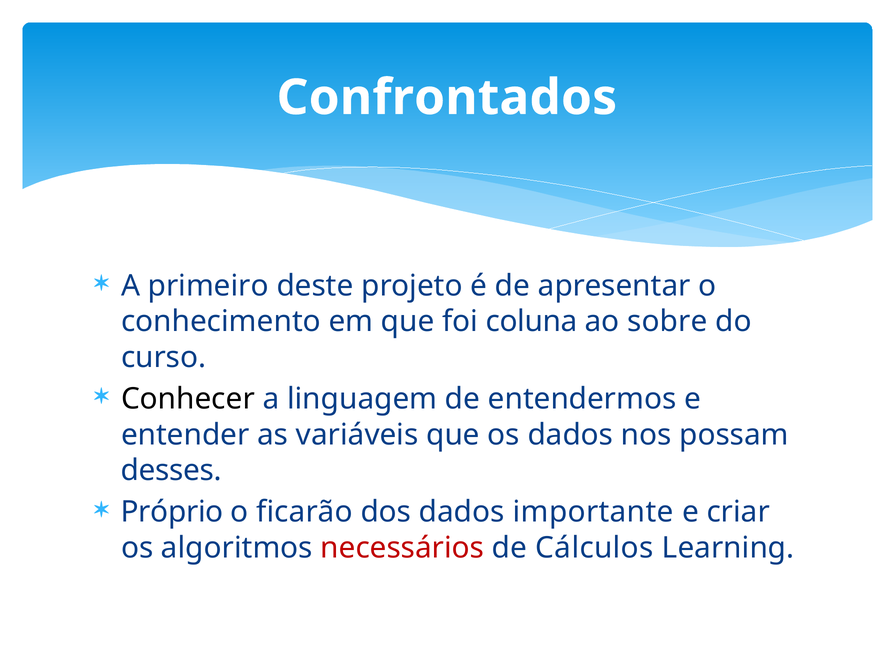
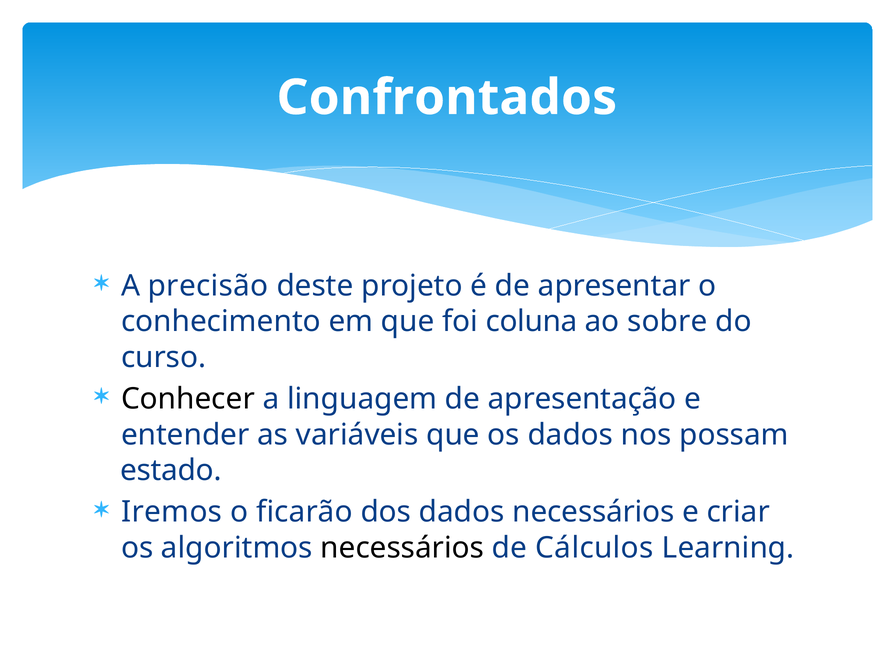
primeiro: primeiro -> precisão (208, 286)
entendermos: entendermos -> apresentação (582, 399)
desses: desses -> estado (171, 471)
Próprio: Próprio -> Iremos (172, 512)
dados importante: importante -> necessários (593, 512)
necessários colour: red -> black (402, 548)
